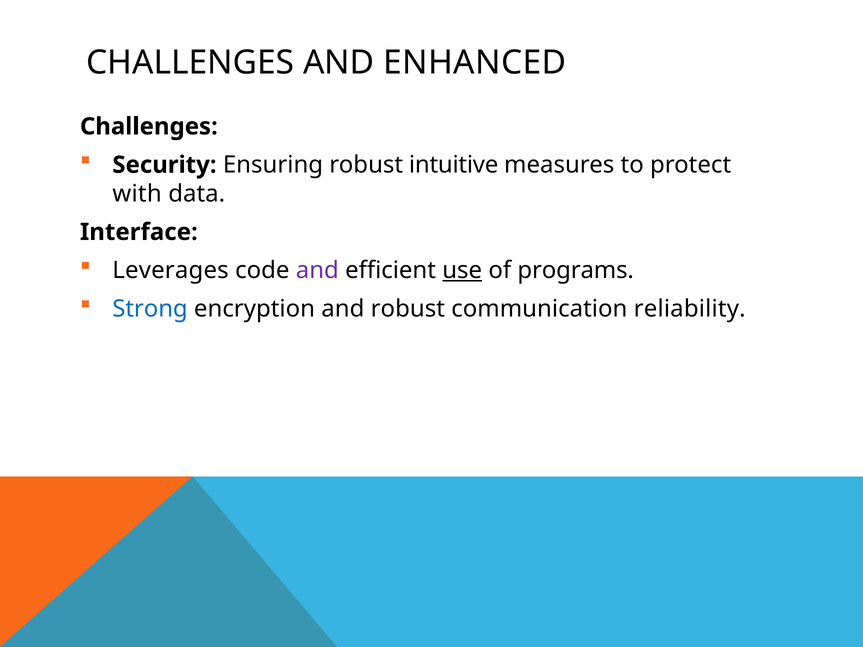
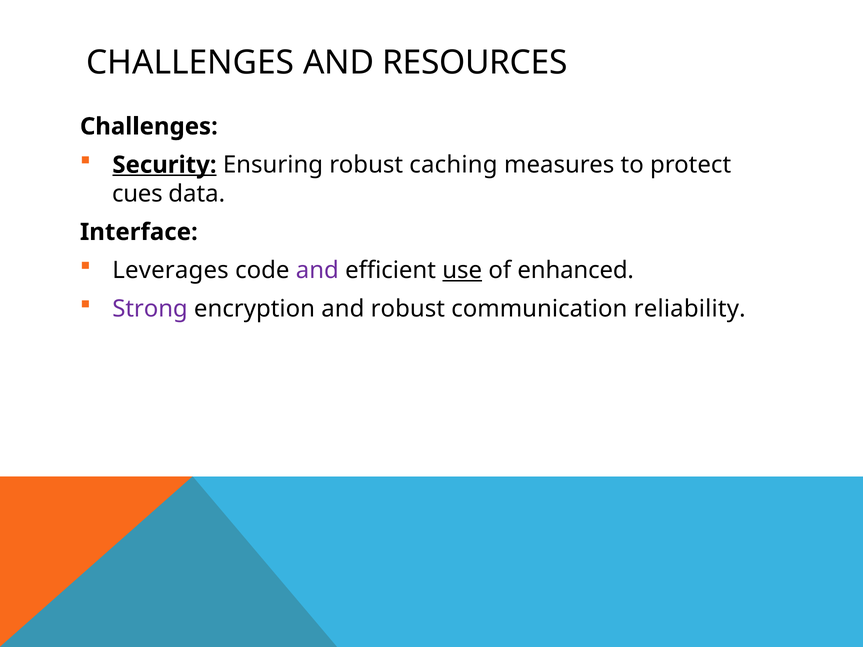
ENHANCED: ENHANCED -> RESOURCES (475, 63)
Security underline: none -> present (164, 165)
intuitive: intuitive -> caching (453, 165)
with: with -> cues (137, 194)
programs: programs -> enhanced (576, 271)
Strong colour: blue -> purple (150, 309)
